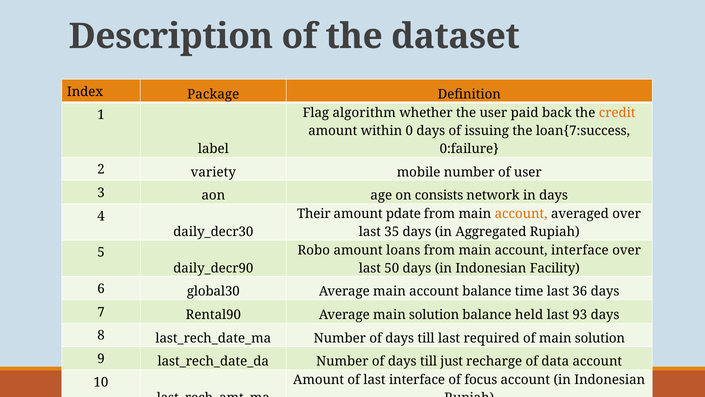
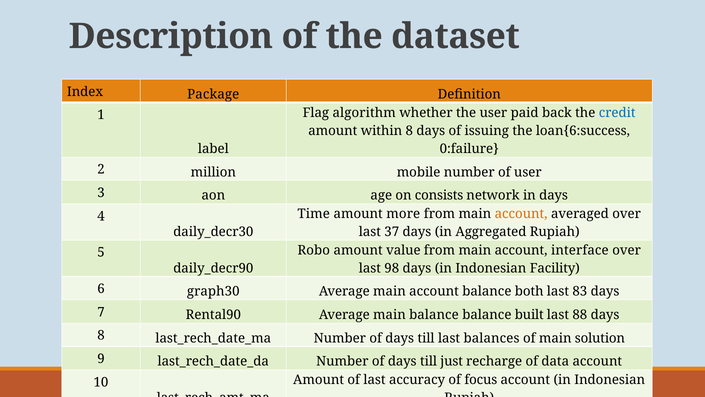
credit colour: orange -> blue (617, 113)
within 0: 0 -> 8 (409, 131)
loan{7:success: loan{7:success -> loan{6:success (583, 131)
variety: variety -> million (213, 172)
Their: Their -> Time (314, 214)
pdate: pdate -> more (403, 214)
35: 35 -> 37 (392, 232)
loans: loans -> value (403, 250)
50: 50 -> 98 (392, 268)
global30: global30 -> graph30 (213, 291)
time: time -> both (529, 291)
36: 36 -> 83 (580, 291)
Average main solution: solution -> balance (434, 315)
held: held -> built (529, 315)
93: 93 -> 88 (580, 315)
required: required -> balances (492, 338)
last interface: interface -> accuracy (417, 380)
